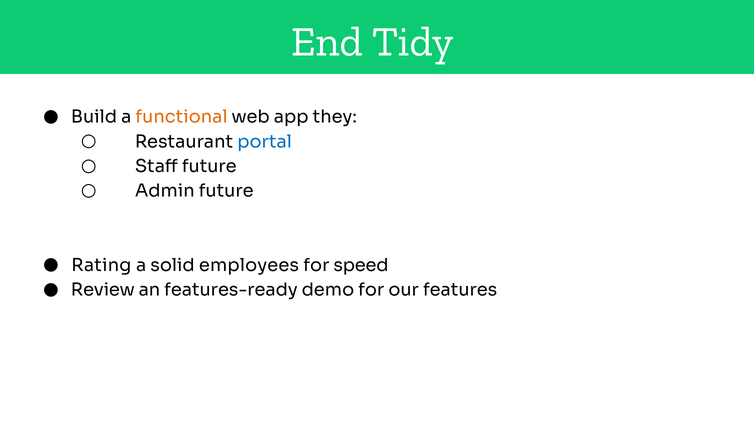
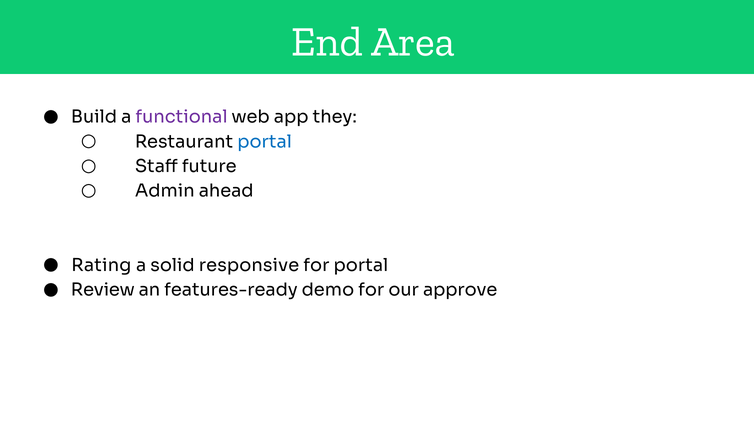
Tidy: Tidy -> Area (413, 42)
functional colour: orange -> purple (182, 117)
future: future -> ahead (226, 191)
employees: employees -> responsive (249, 265)
for speed: speed -> portal (361, 265)
features: features -> approve (460, 290)
